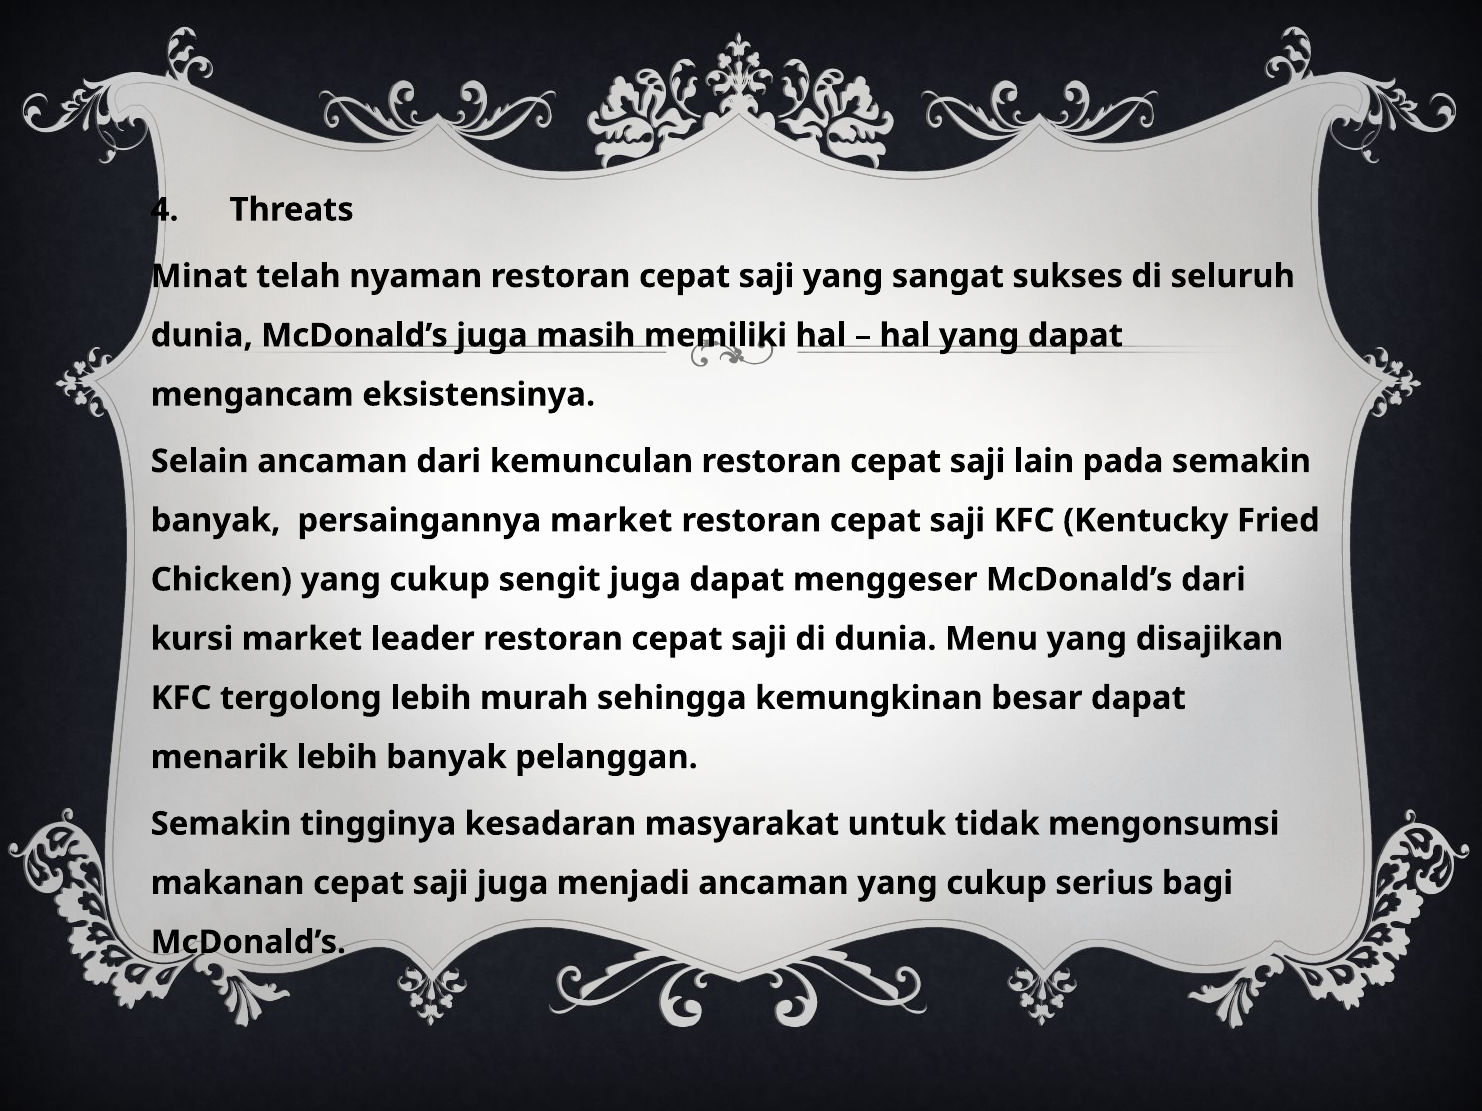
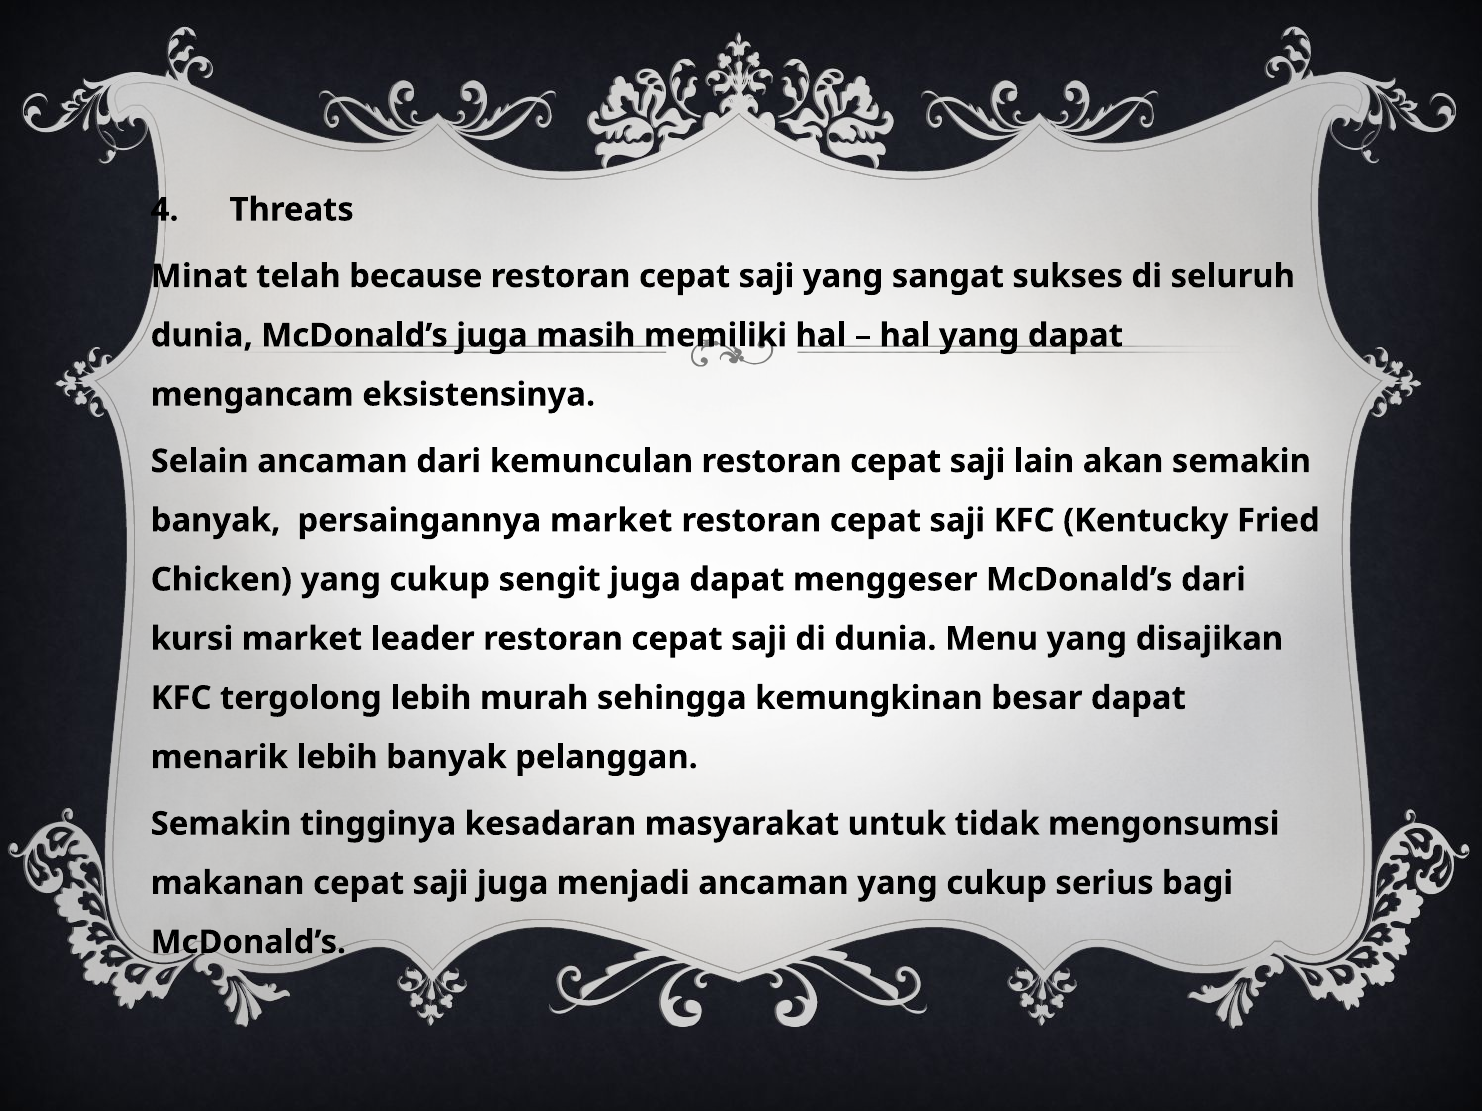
nyaman: nyaman -> because (416, 276)
pada: pada -> akan (1123, 461)
